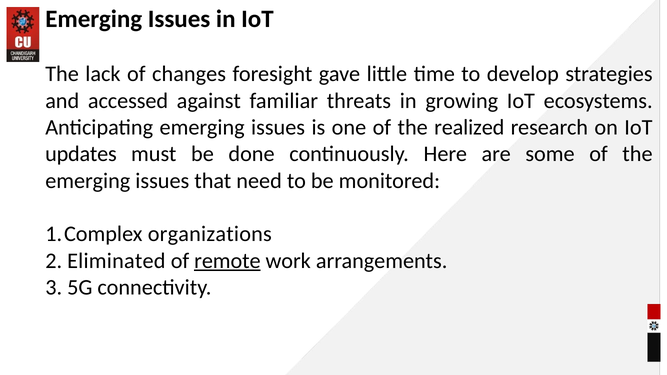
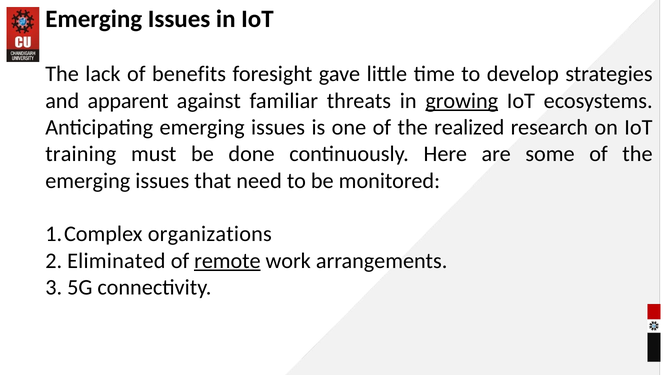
changes: changes -> benefits (189, 74)
accessed: accessed -> apparent (128, 101)
growing underline: none -> present (462, 101)
updates: updates -> training (81, 154)
